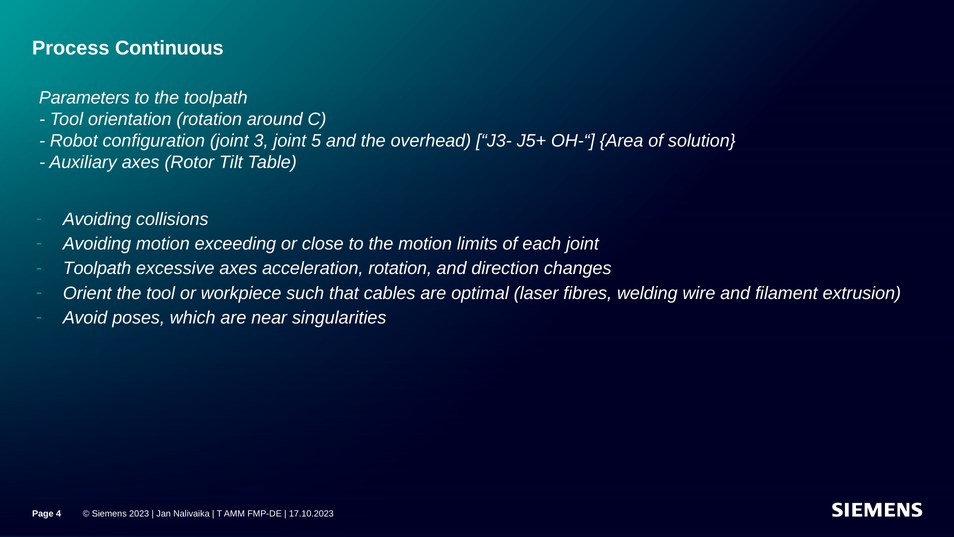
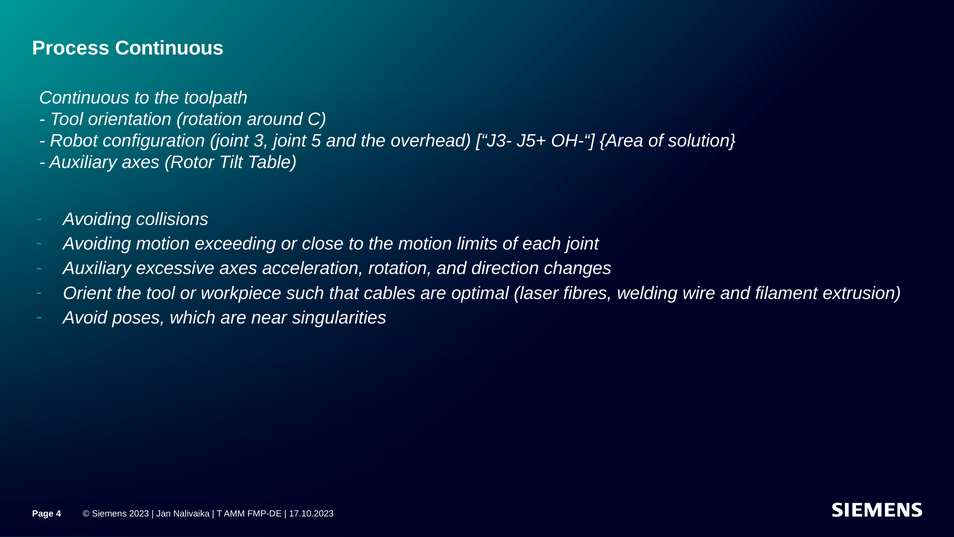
Parameters: Parameters -> Continuous (84, 98)
Toolpath: Toolpath -> Auxiliary (97, 268)
